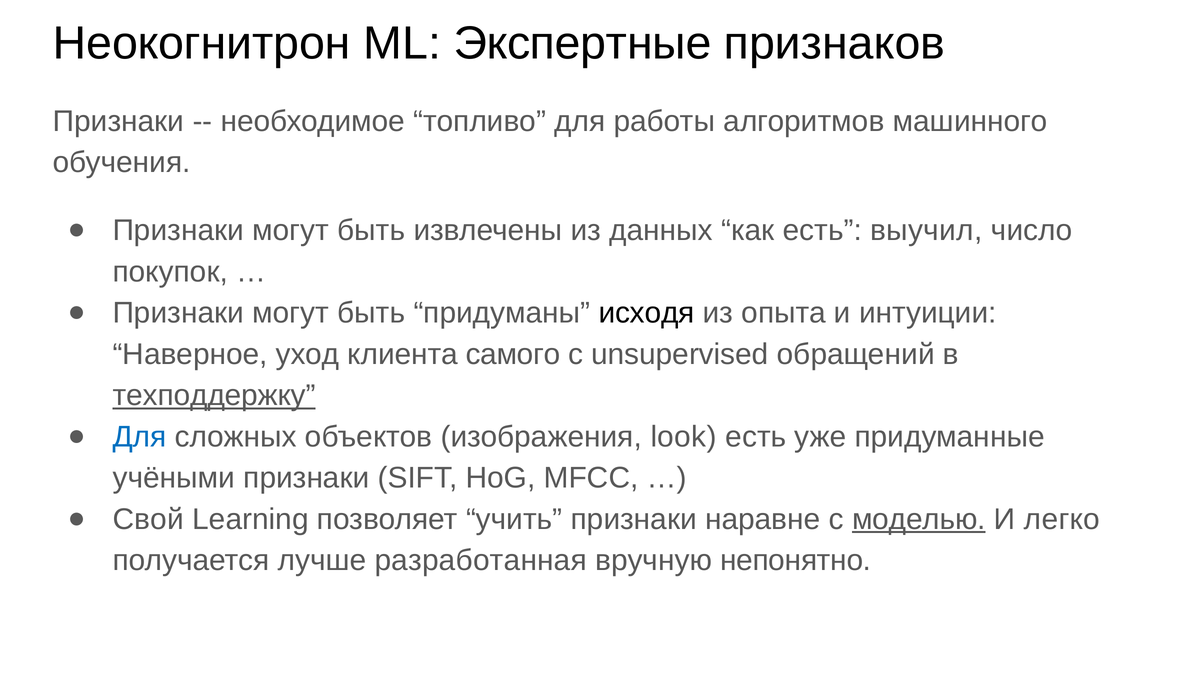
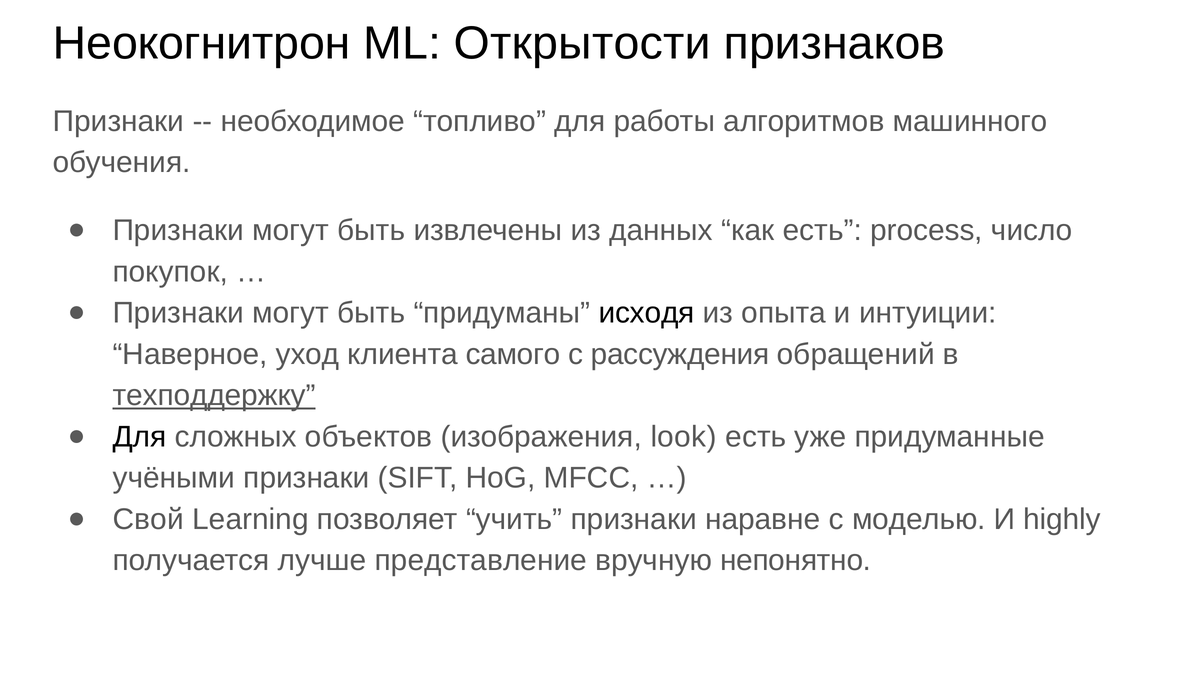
Экспертные: Экспертные -> Открытости (582, 43)
выучил: выучил -> process (926, 231)
unsupervised: unsupervised -> рассуждения (680, 354)
Для colour: blue -> black (140, 437)
моделью underline: present -> none (919, 520)
легко: легко -> highly (1062, 520)
разработанная: разработанная -> представление (481, 561)
